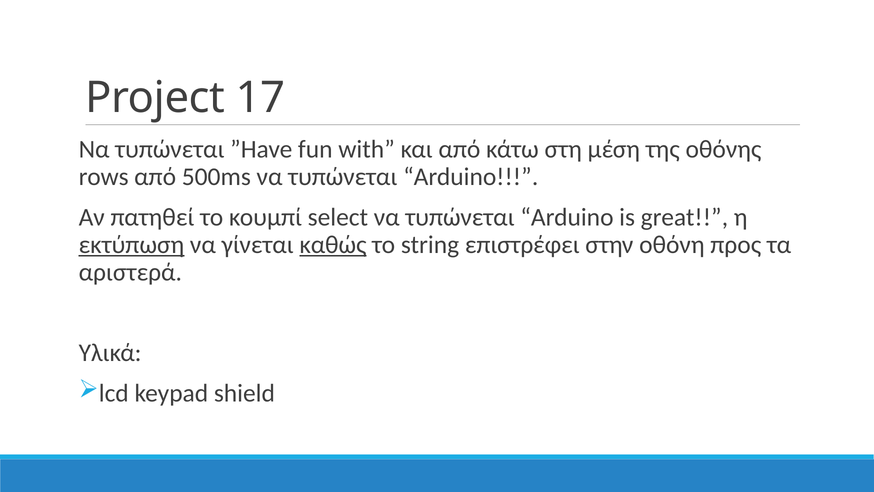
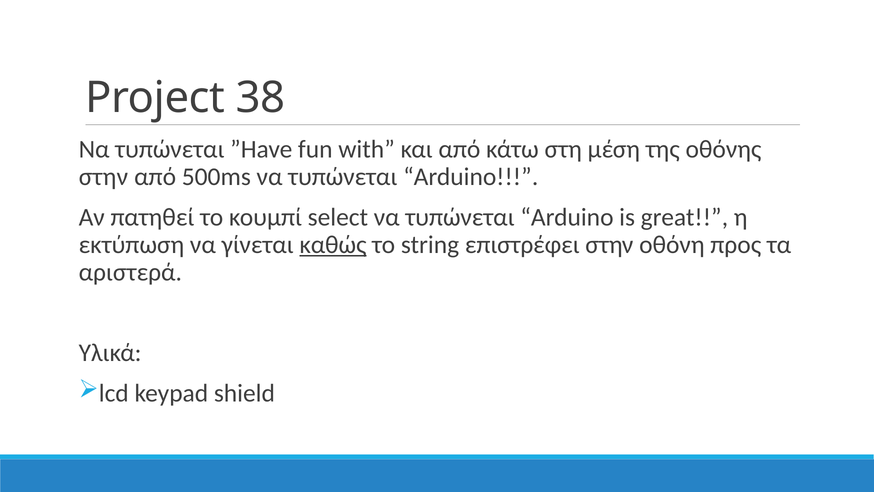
17: 17 -> 38 (260, 98)
rows: rows -> στην (103, 177)
εκτύπωση underline: present -> none (131, 245)
